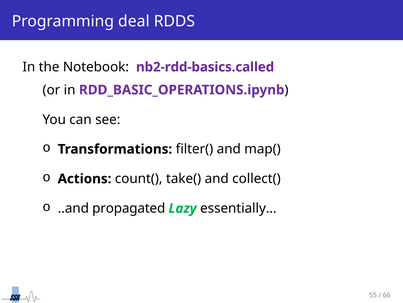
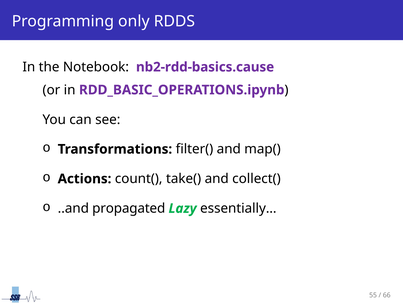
deal: deal -> only (134, 21)
nb2-rdd-basics.called: nb2-rdd-basics.called -> nb2-rdd-basics.cause (205, 67)
